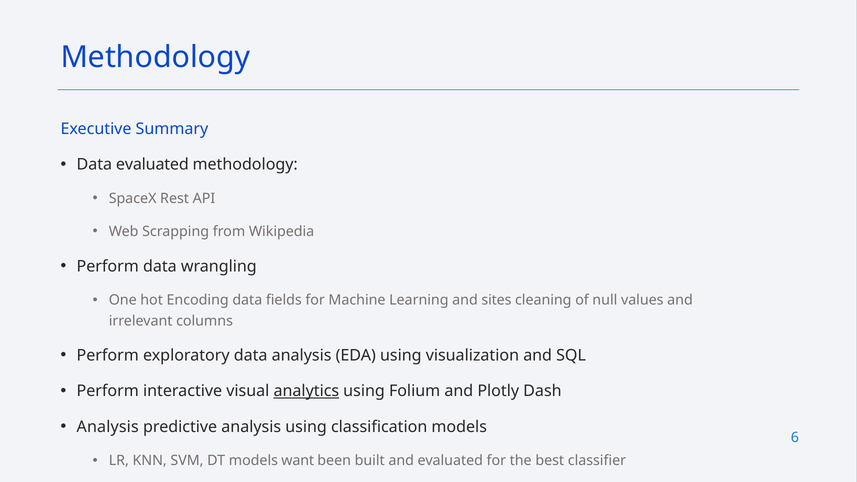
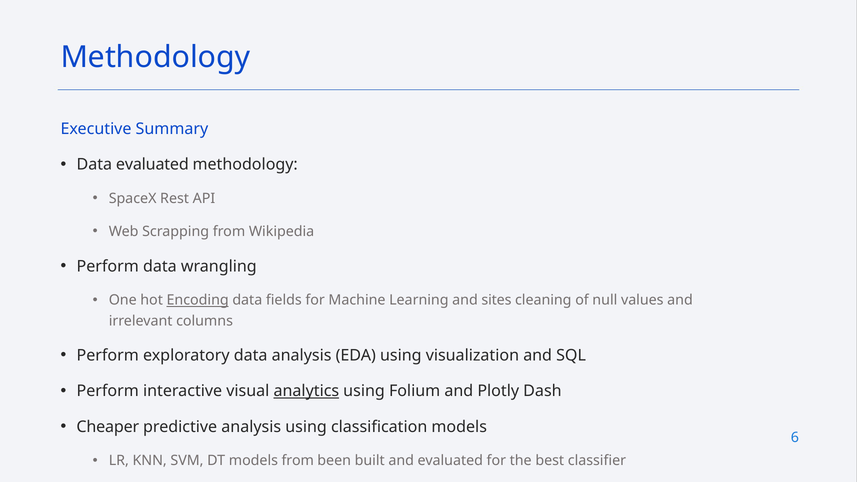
Encoding underline: none -> present (198, 300)
Analysis: Analysis -> Cheaper (108, 427)
models want: want -> from (298, 461)
